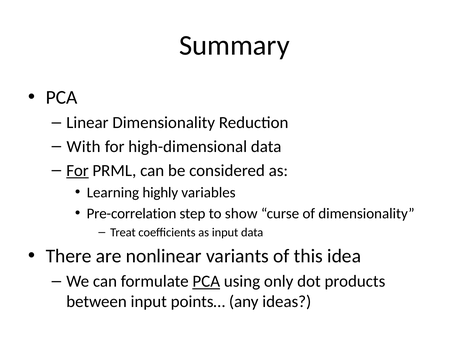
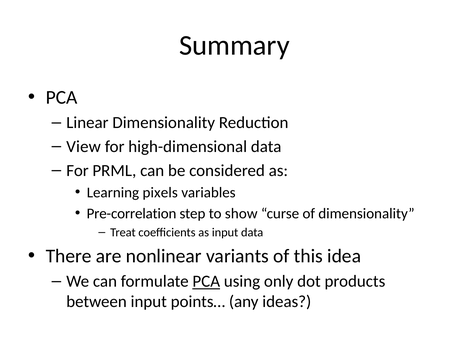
With: With -> View (84, 147)
For underline: present -> none (77, 171)
highly: highly -> pixels (160, 193)
